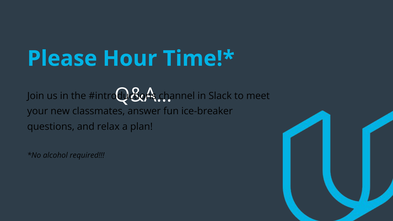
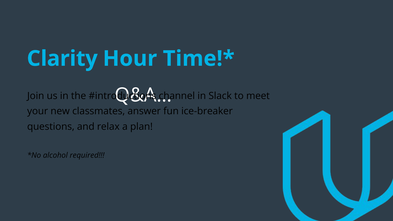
Please: Please -> Clarity (62, 59)
